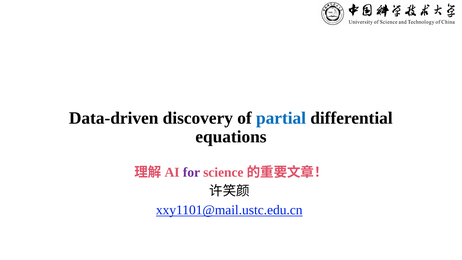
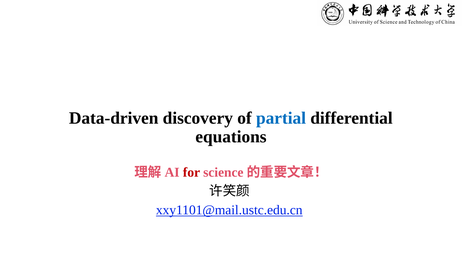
for colour: purple -> red (192, 172)
